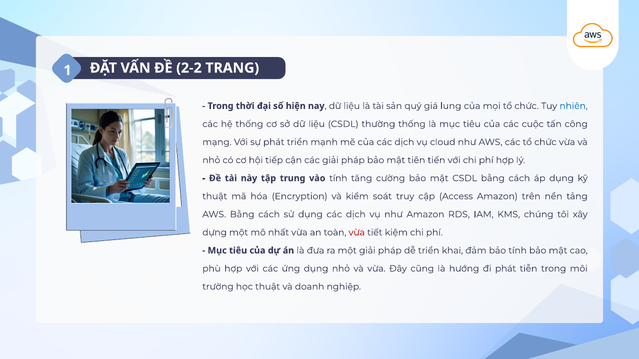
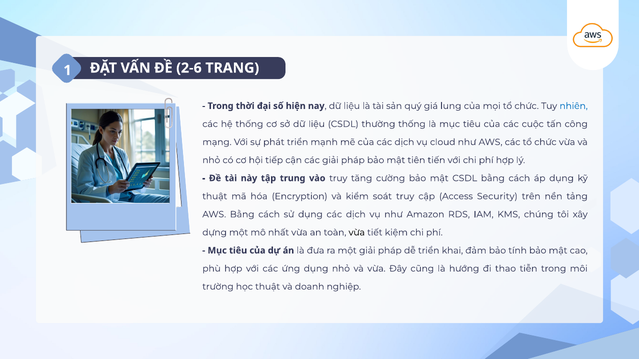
2-2: 2-2 -> 2-6 (189, 68)
vào tính: tính -> truy (338, 178)
Access Amazon: Amazon -> Security (497, 197)
vừa colour: red -> black (357, 233)
đi phát: phát -> thao (506, 269)
